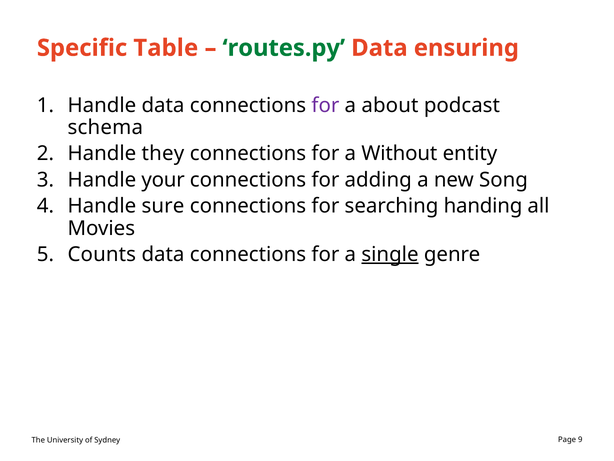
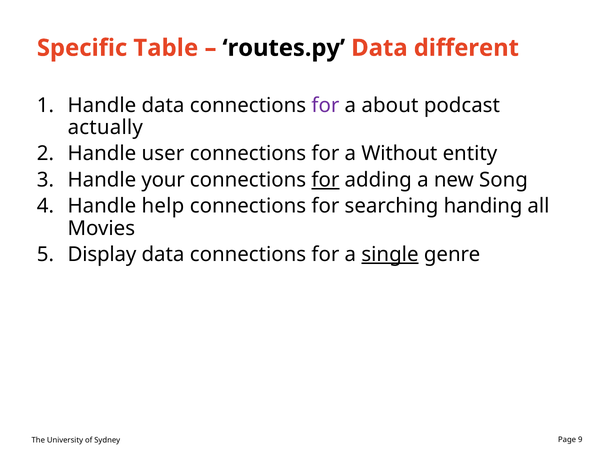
routes.py colour: green -> black (284, 48)
ensuring: ensuring -> different (466, 48)
schema: schema -> actually (105, 127)
they: they -> user (163, 154)
for underline: none -> present (325, 180)
sure: sure -> help (163, 206)
Counts: Counts -> Display (102, 254)
